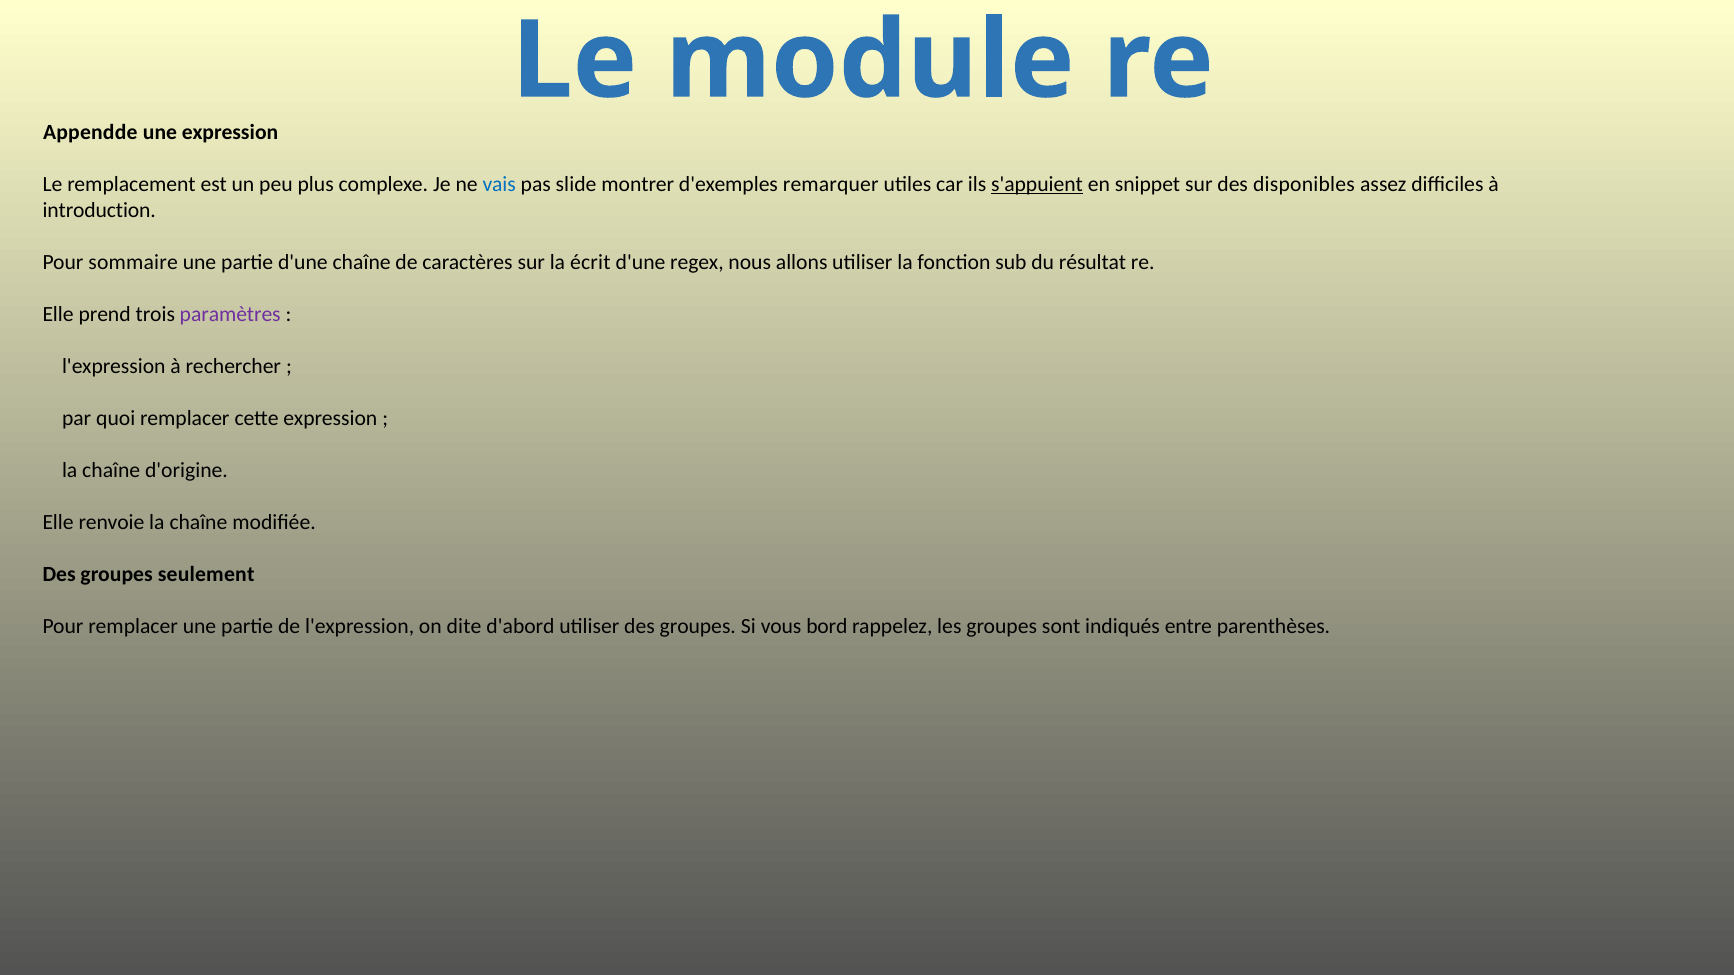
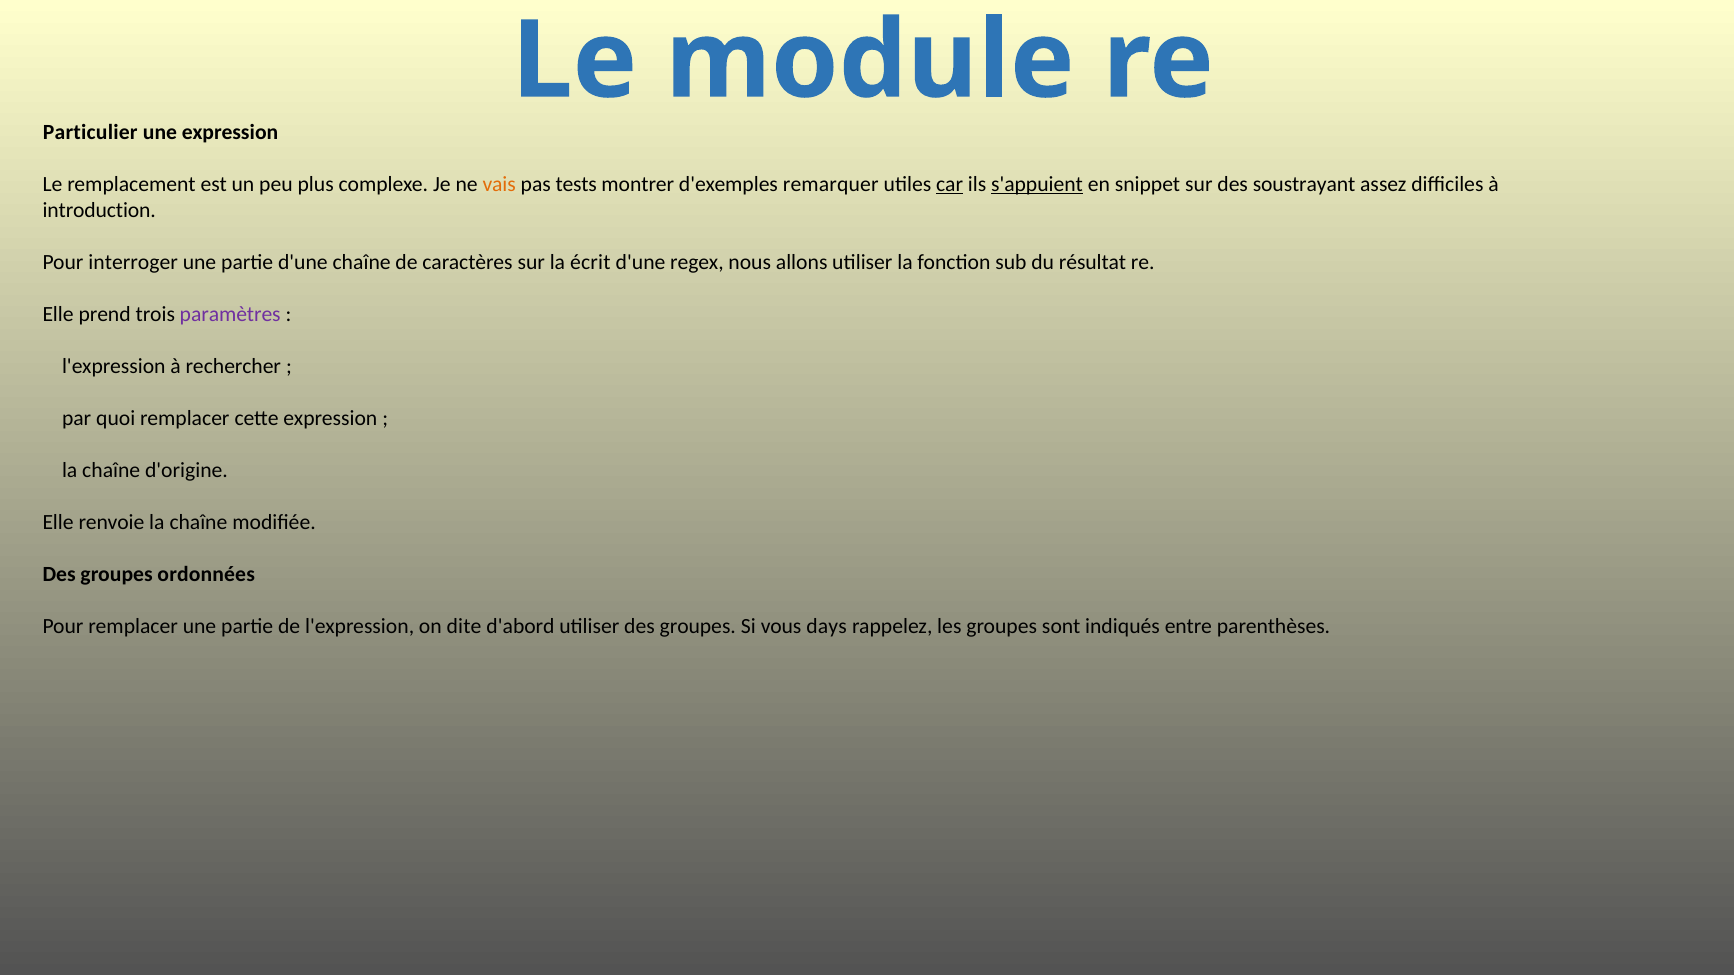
Appendde: Appendde -> Particulier (90, 132)
vais colour: blue -> orange (499, 184)
slide: slide -> tests (576, 184)
car underline: none -> present (950, 184)
disponibles: disponibles -> soustrayant (1304, 184)
sommaire: sommaire -> interroger (133, 262)
seulement: seulement -> ordonnées (206, 574)
bord: bord -> days (827, 626)
